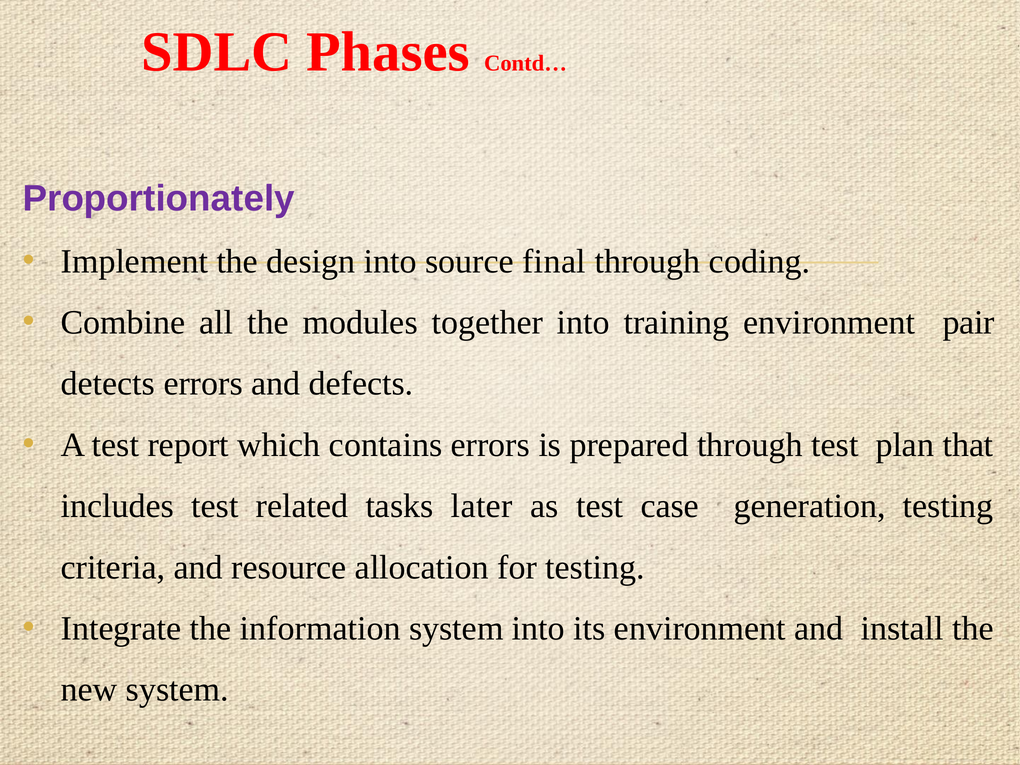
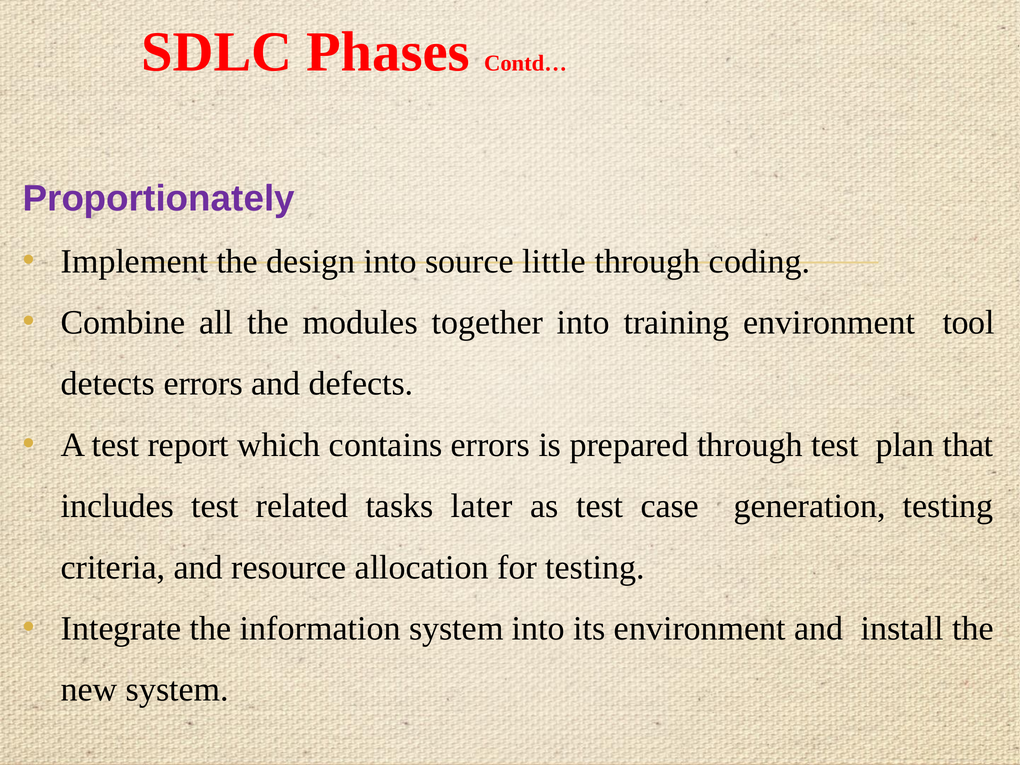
final: final -> little (554, 261)
pair: pair -> tool (969, 322)
